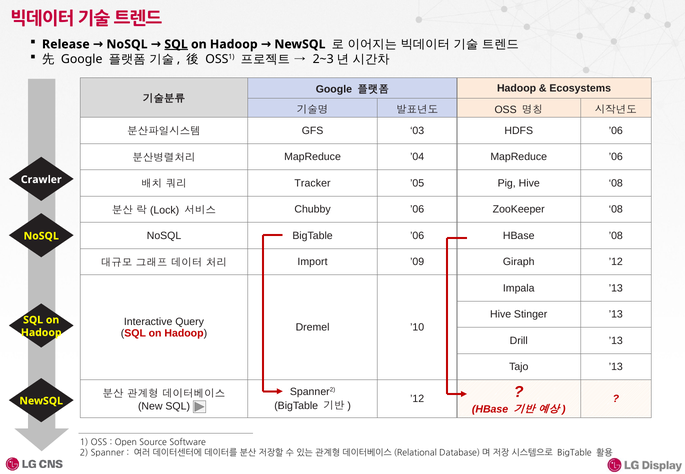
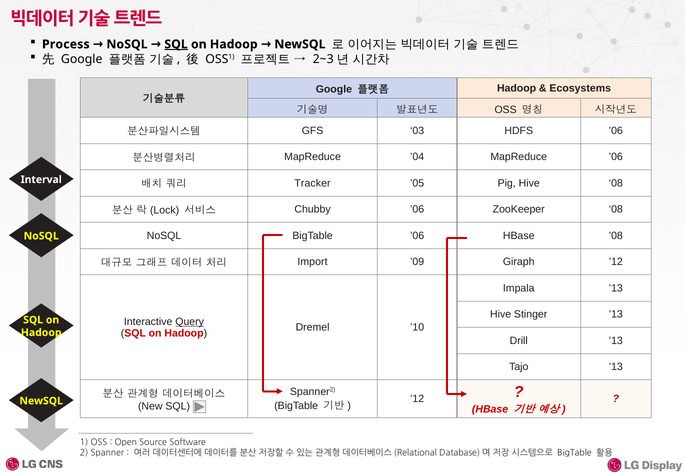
Release: Release -> Process (66, 44)
Crawler: Crawler -> Interval (41, 180)
Query underline: none -> present (190, 322)
